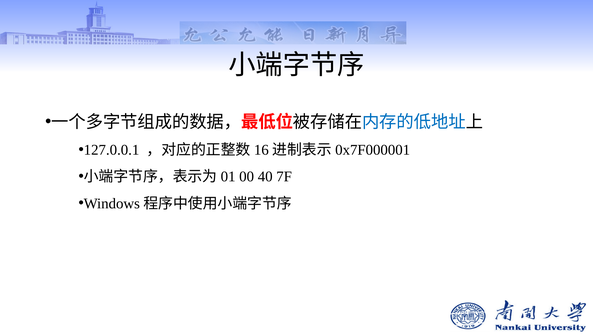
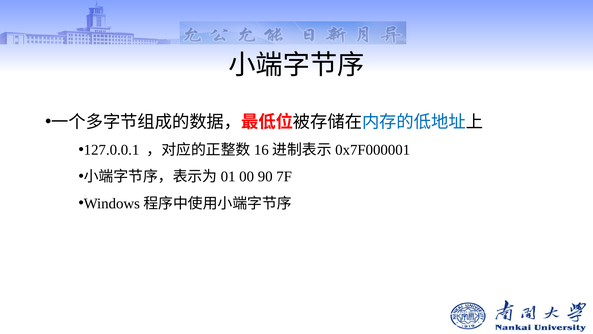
40: 40 -> 90 (265, 176)
